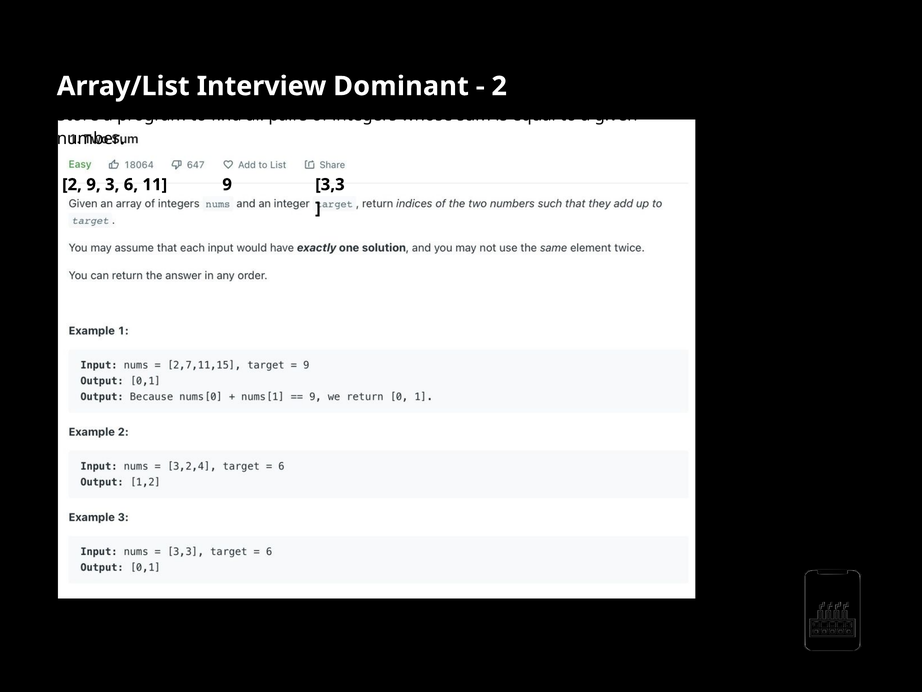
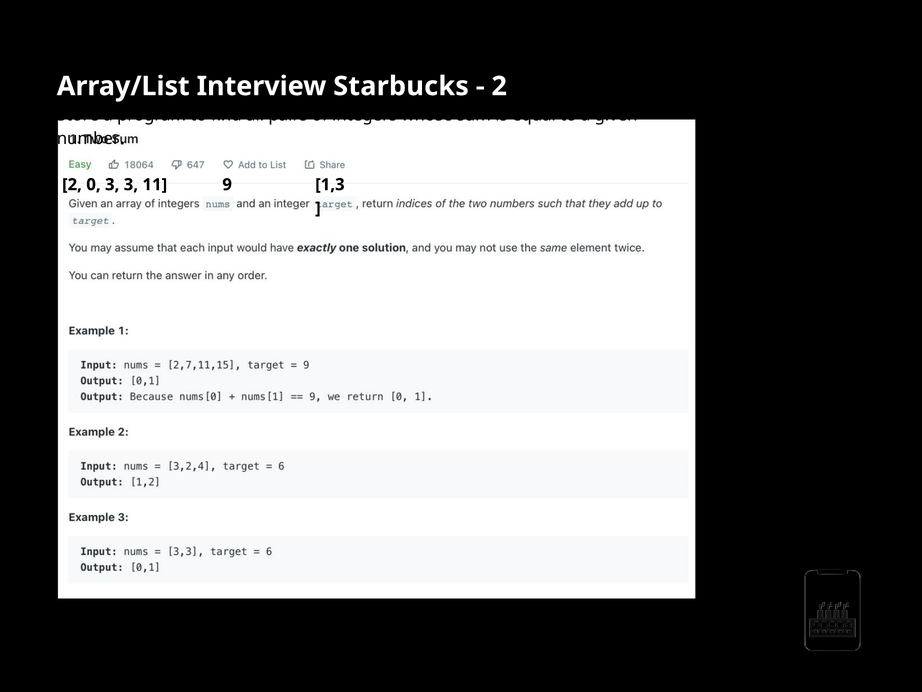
Dominant: Dominant -> Starbucks (401, 86)
2 9: 9 -> 0 (93, 185)
3 6: 6 -> 3 (131, 185)
3,3: 3,3 -> 1,3 (330, 185)
